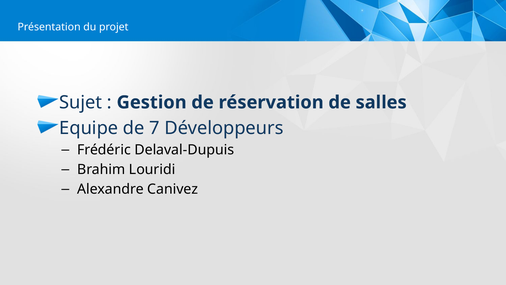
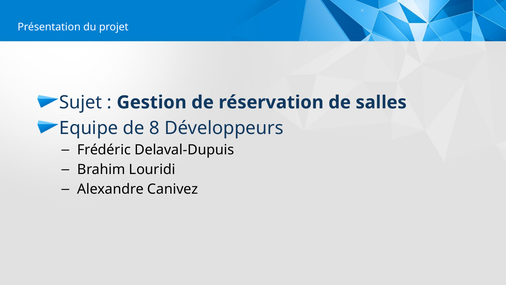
7: 7 -> 8 (154, 128)
